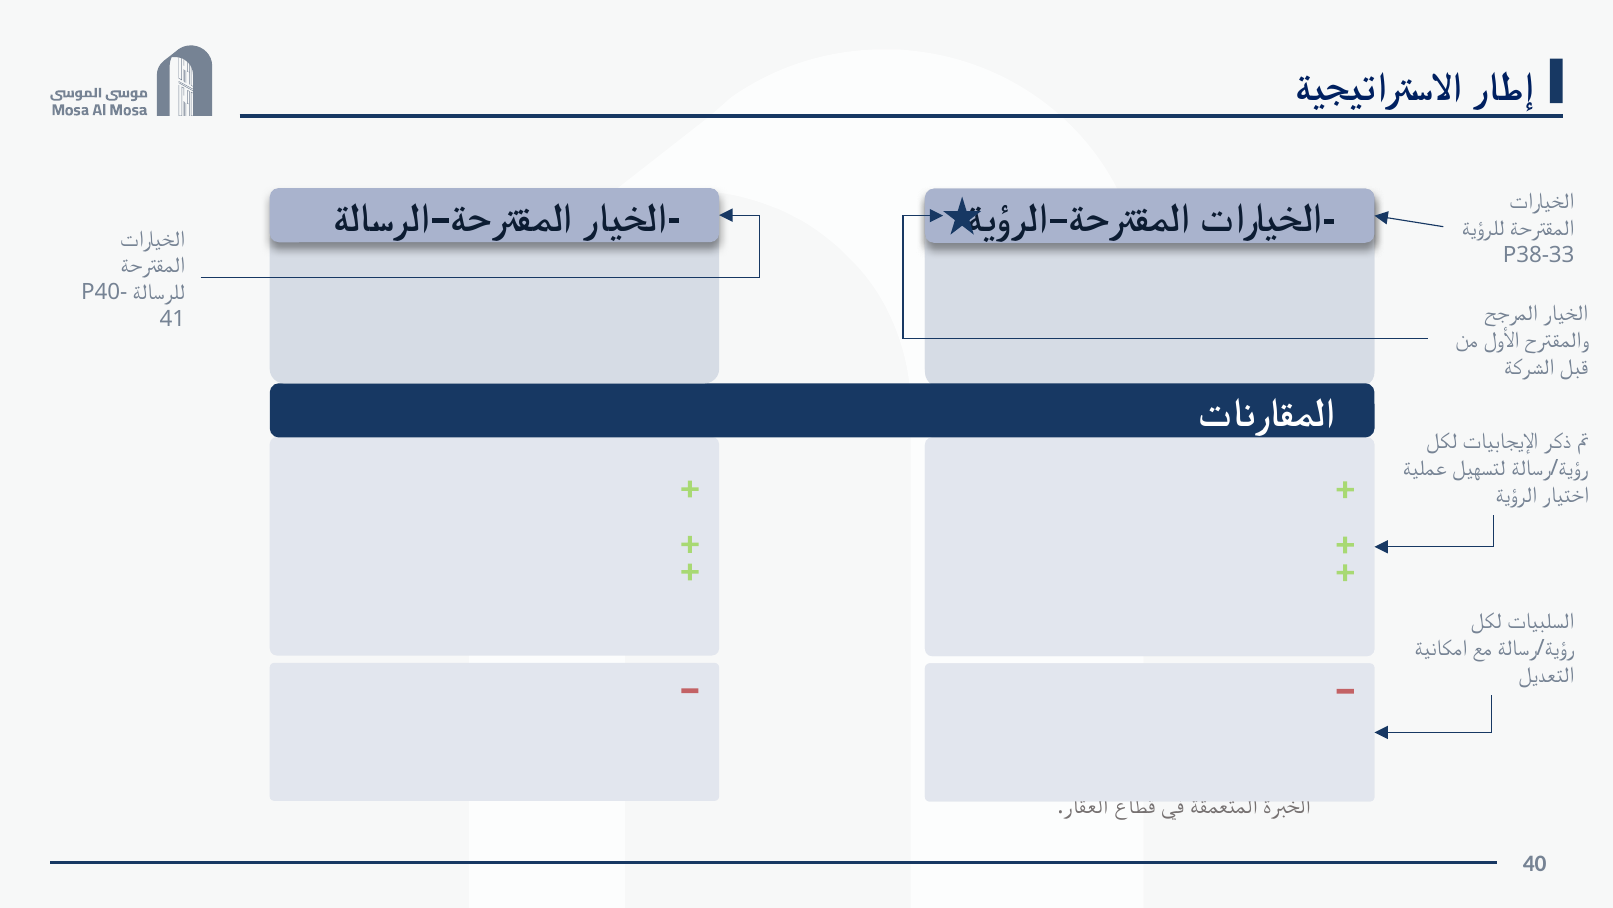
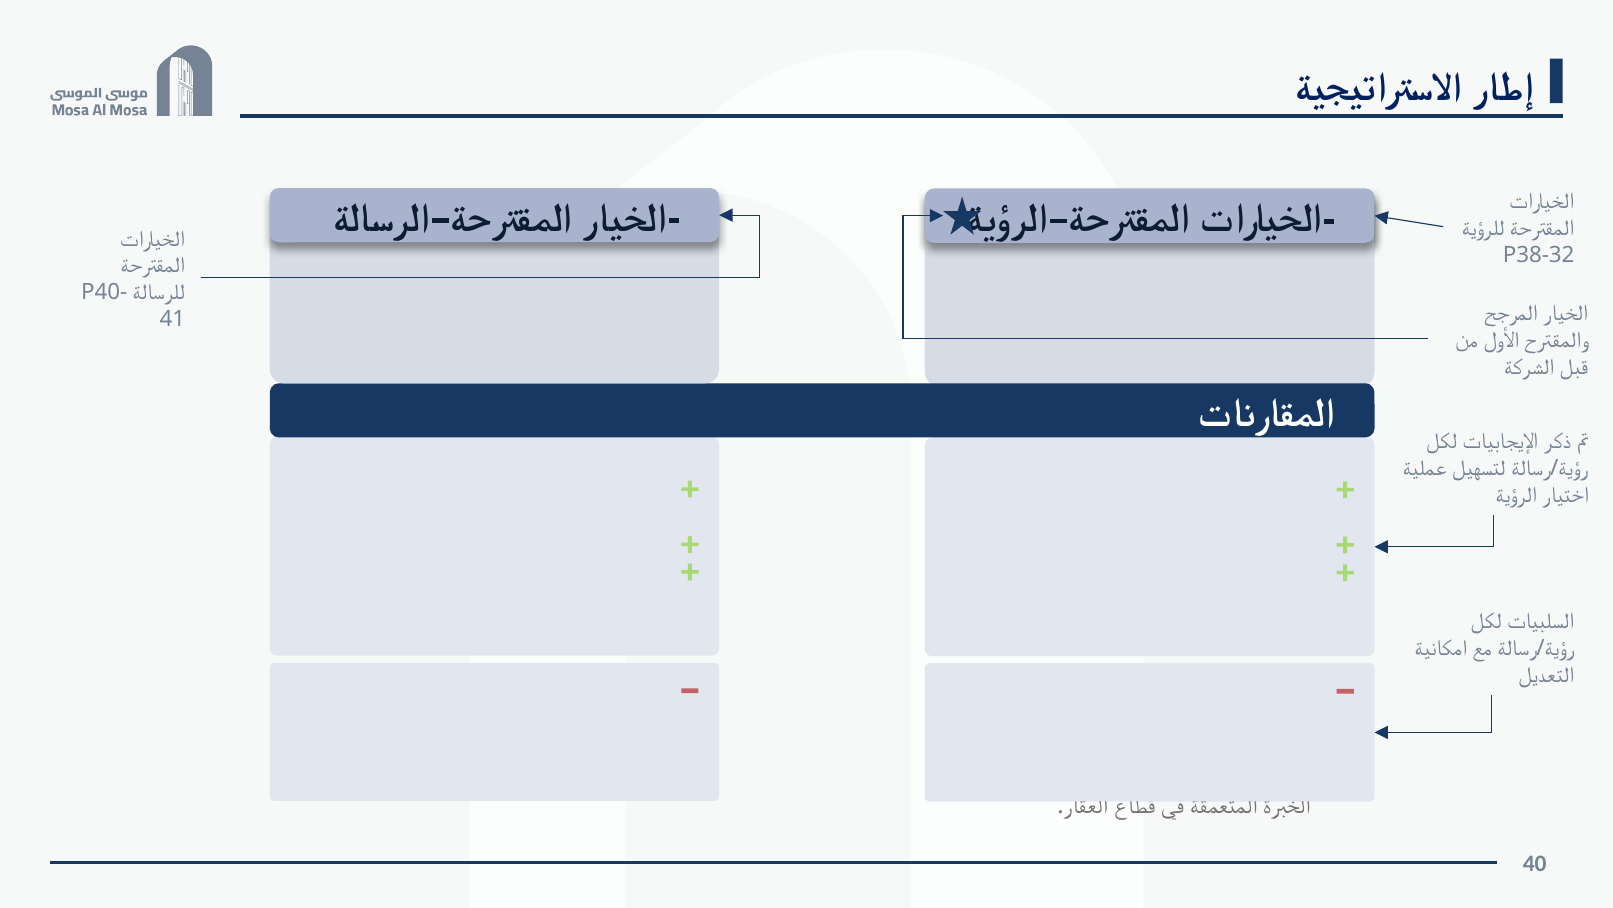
P38-33: P38-33 -> P38-32 (1539, 255)
